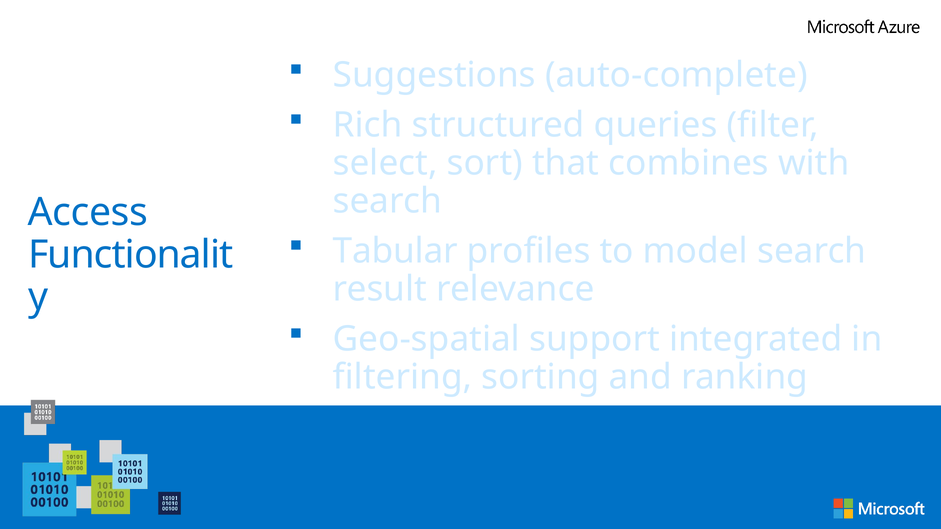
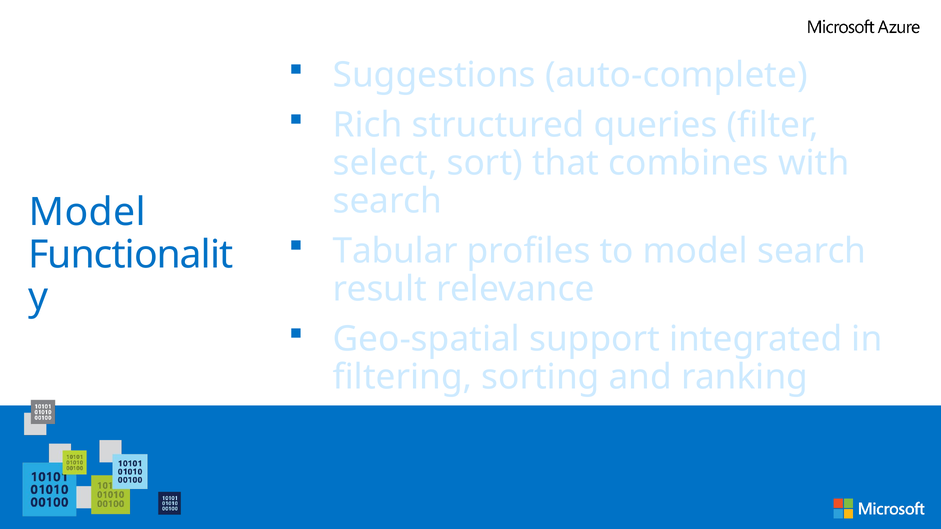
Access: Access -> Model (88, 212)
